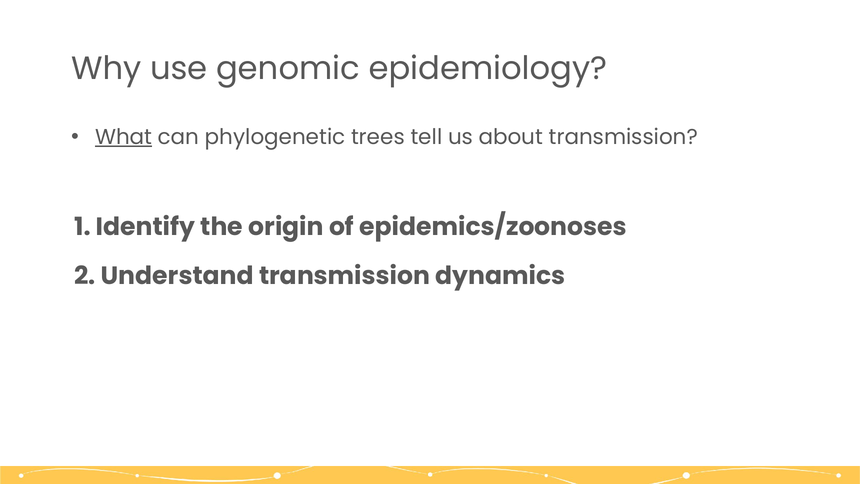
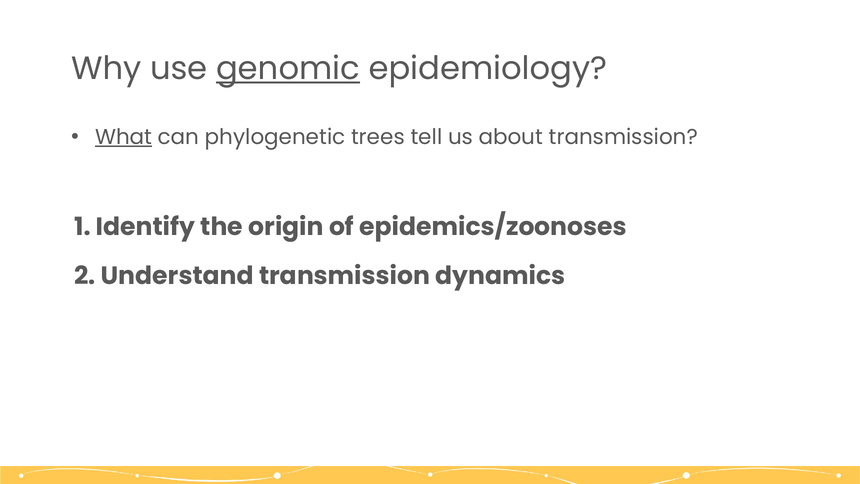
genomic underline: none -> present (288, 69)
